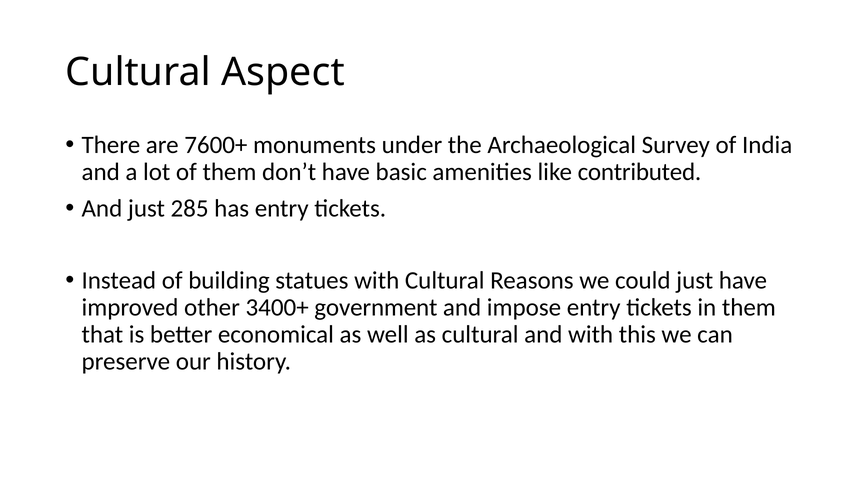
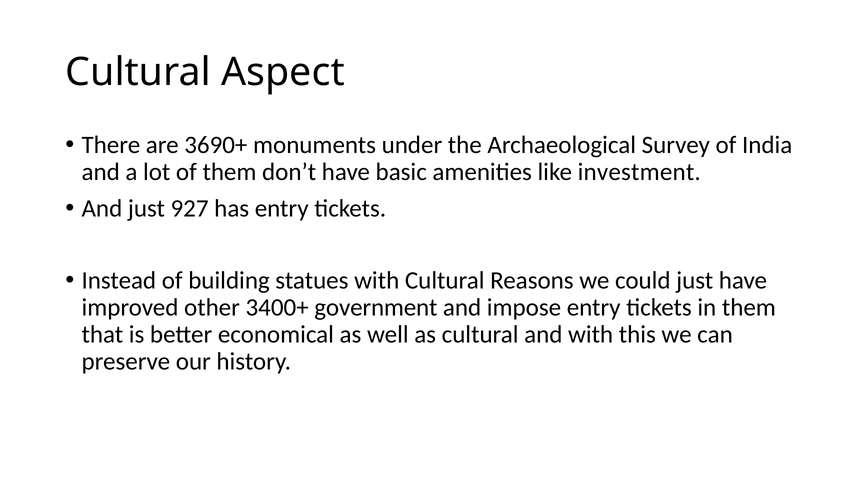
7600+: 7600+ -> 3690+ (216, 145)
contributed: contributed -> investment (639, 172)
285: 285 -> 927 (190, 208)
